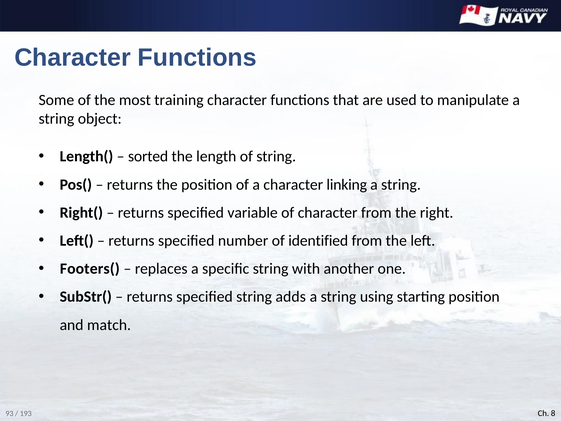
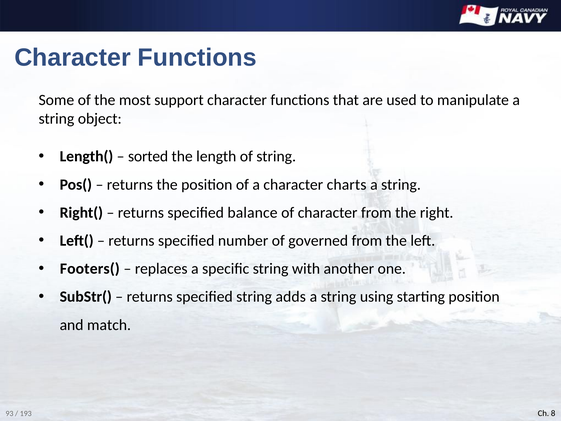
training: training -> support (179, 100)
linking: linking -> charts (347, 184)
variable: variable -> balance (252, 213)
identified: identified -> governed (318, 241)
